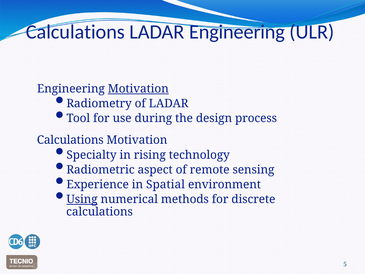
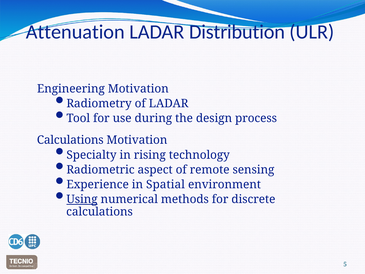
Calculations: Calculations -> Attenuation (75, 32)
LADAR Engineering: Engineering -> Distribution (237, 32)
Motivation underline: present -> none (138, 89)
